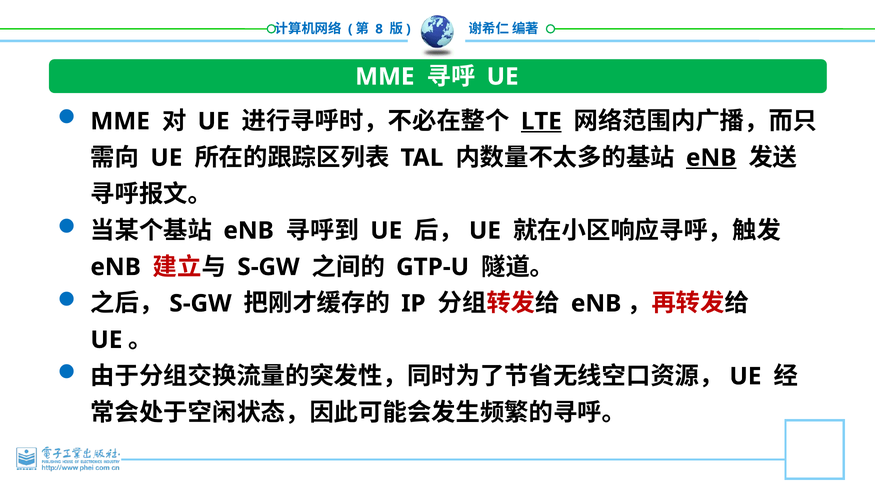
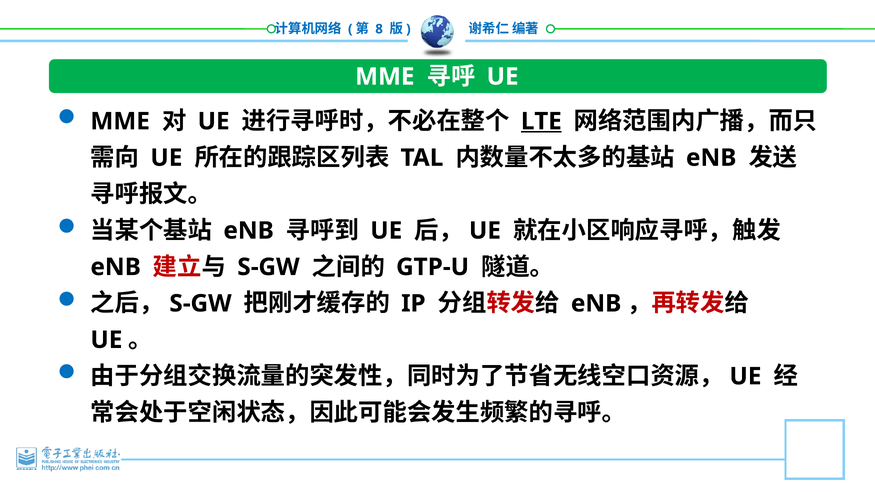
eNB underline: present -> none (711, 158)
